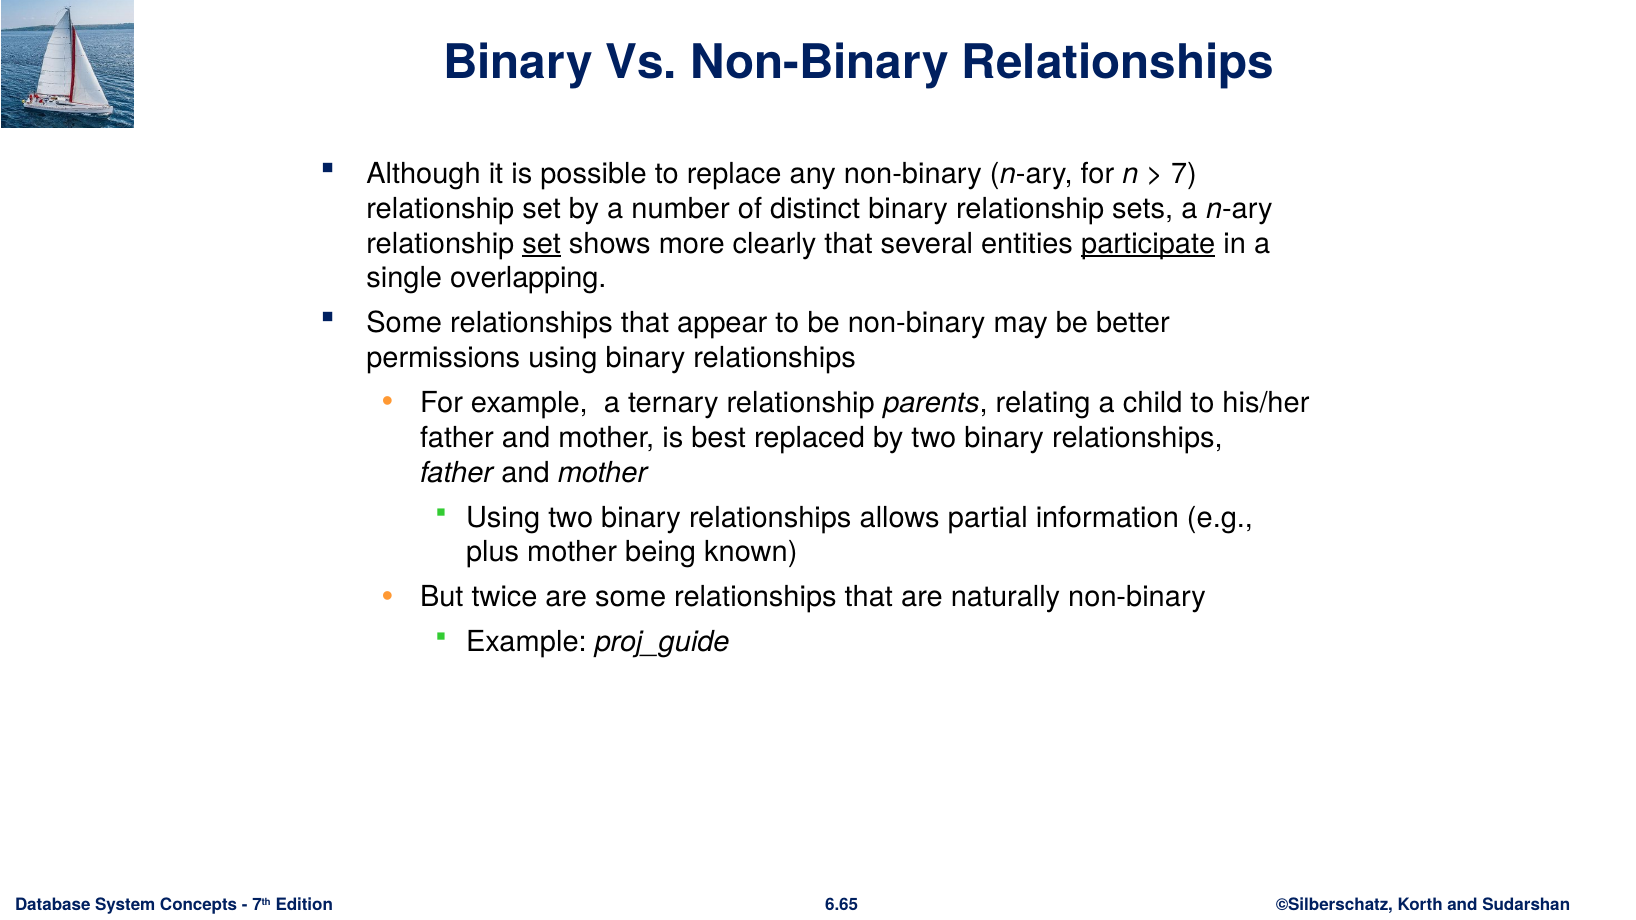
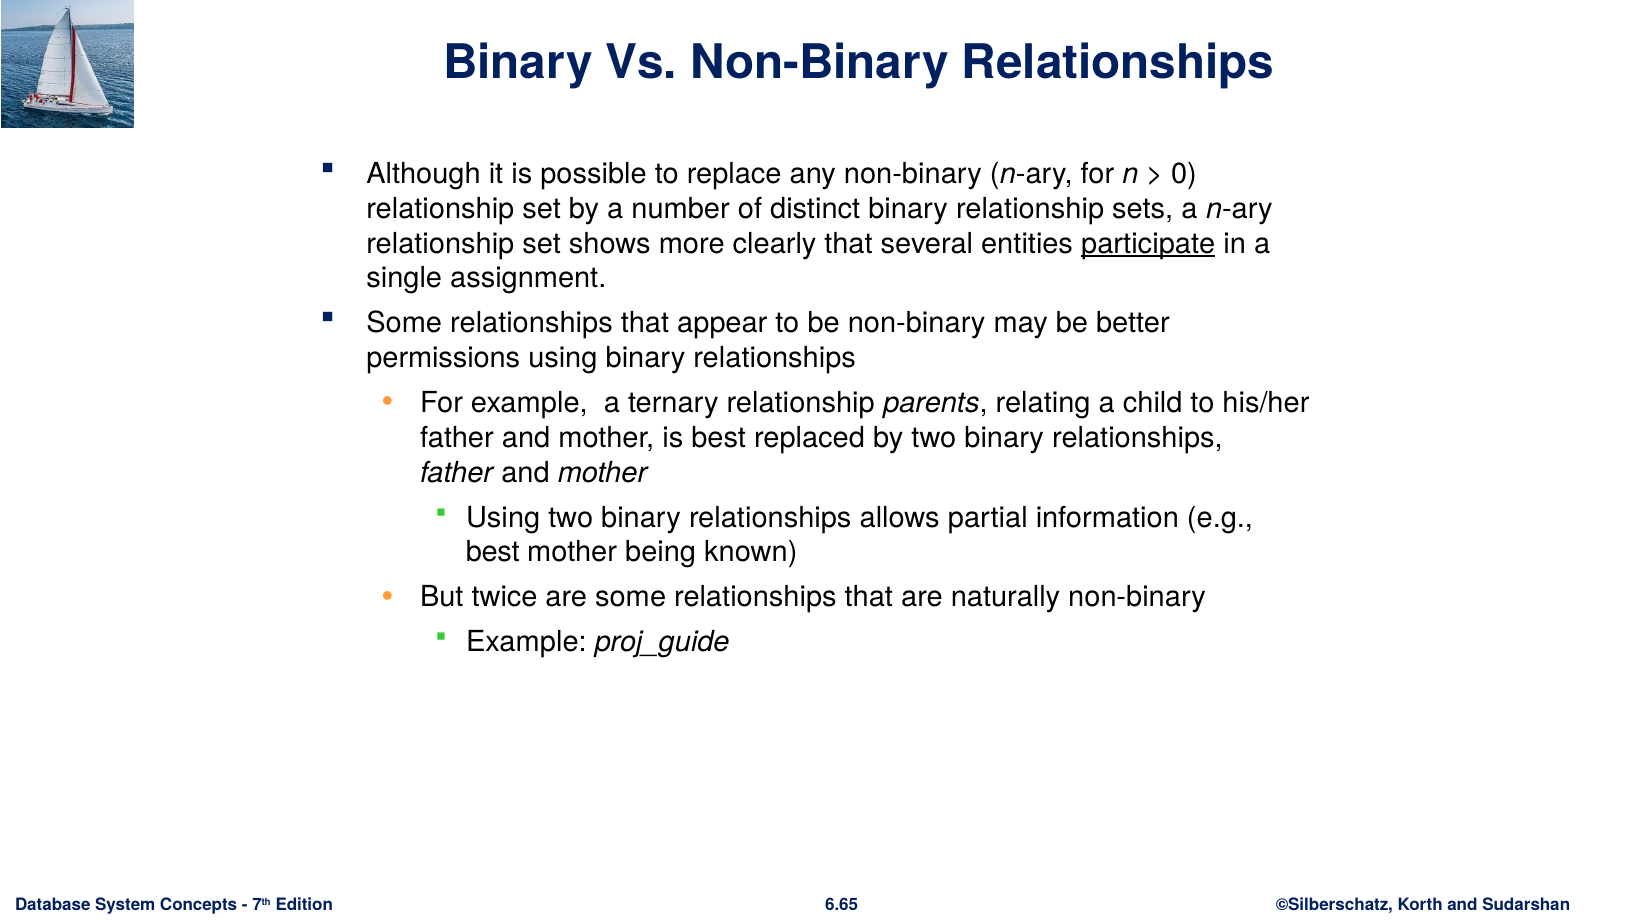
7: 7 -> 0 (1184, 174)
set underline: present -> none (542, 244)
overlapping: overlapping -> assignment (528, 278)
plus: plus -> best (493, 552)
